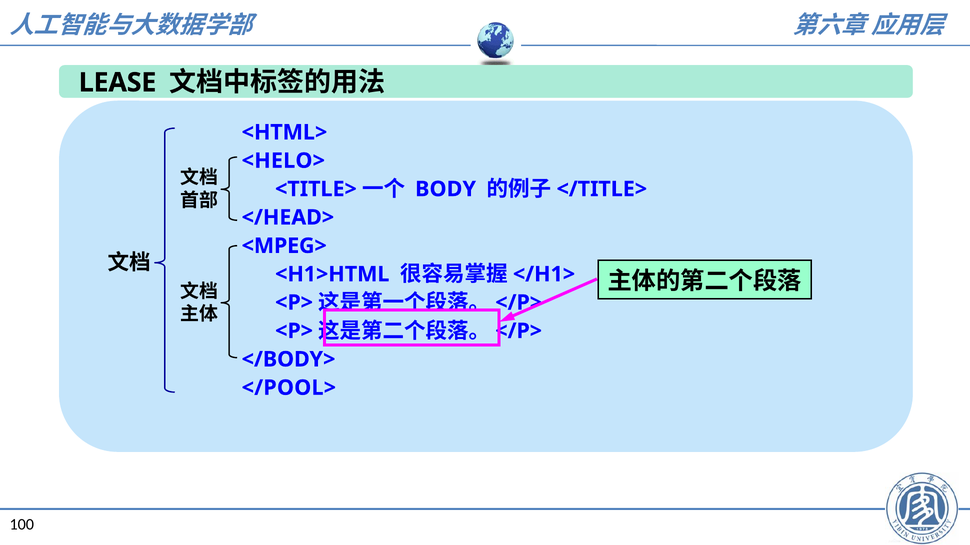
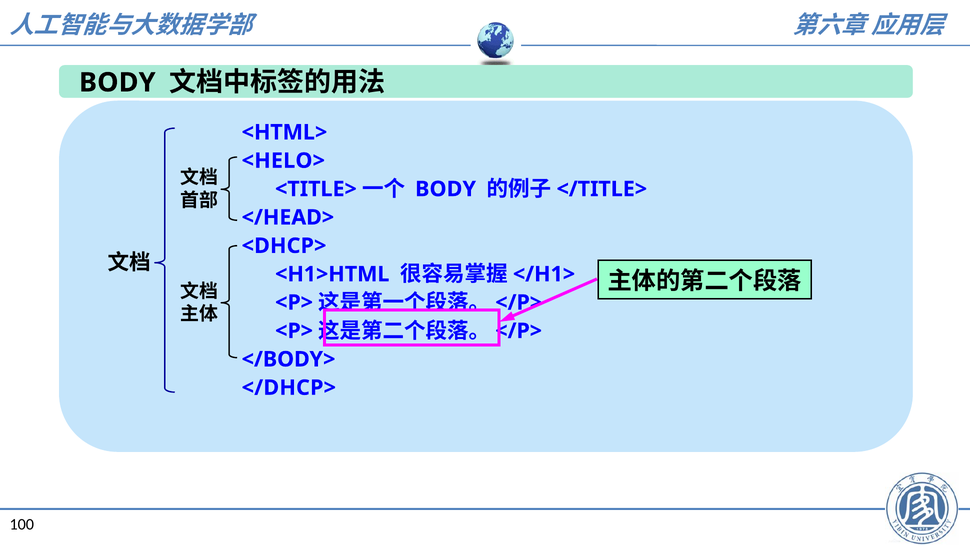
LEASE: LEASE -> BODY (117, 83)
<MPEG>: <MPEG> -> <DHCP> (284, 246)
</POOL>: </POOL> -> </DHCP> (289, 388)
